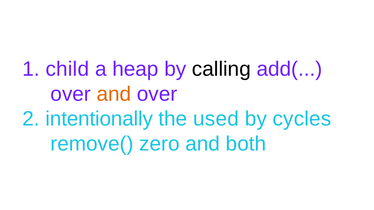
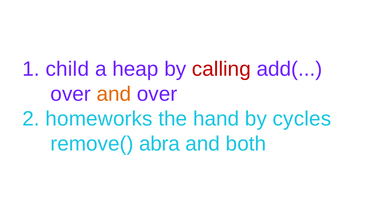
calling colour: black -> red (221, 69)
intentionally: intentionally -> homeworks (99, 119)
used: used -> hand (216, 119)
zero: zero -> abra (159, 144)
